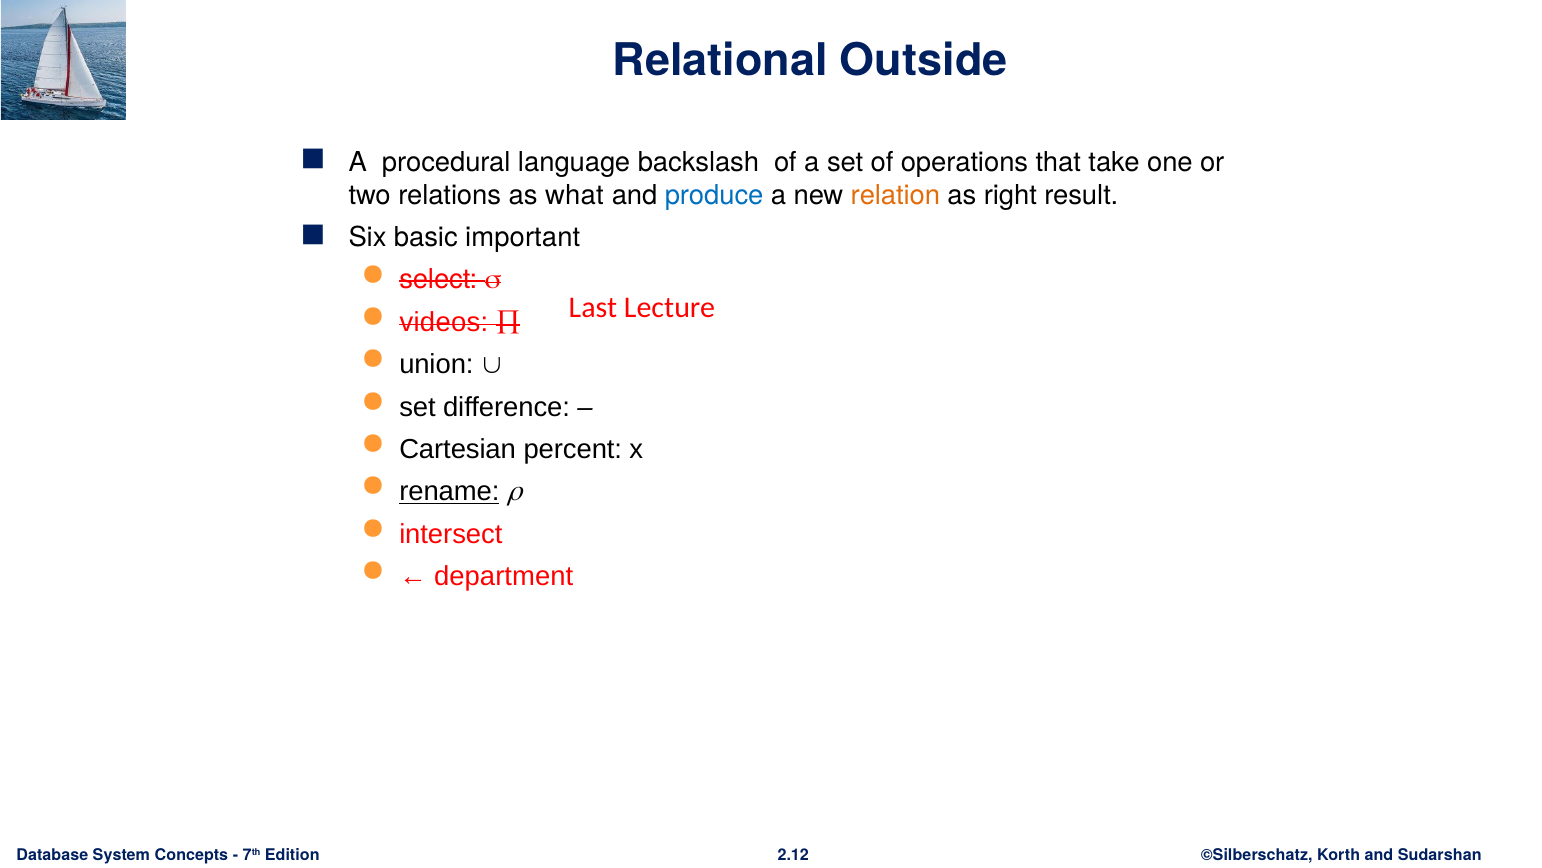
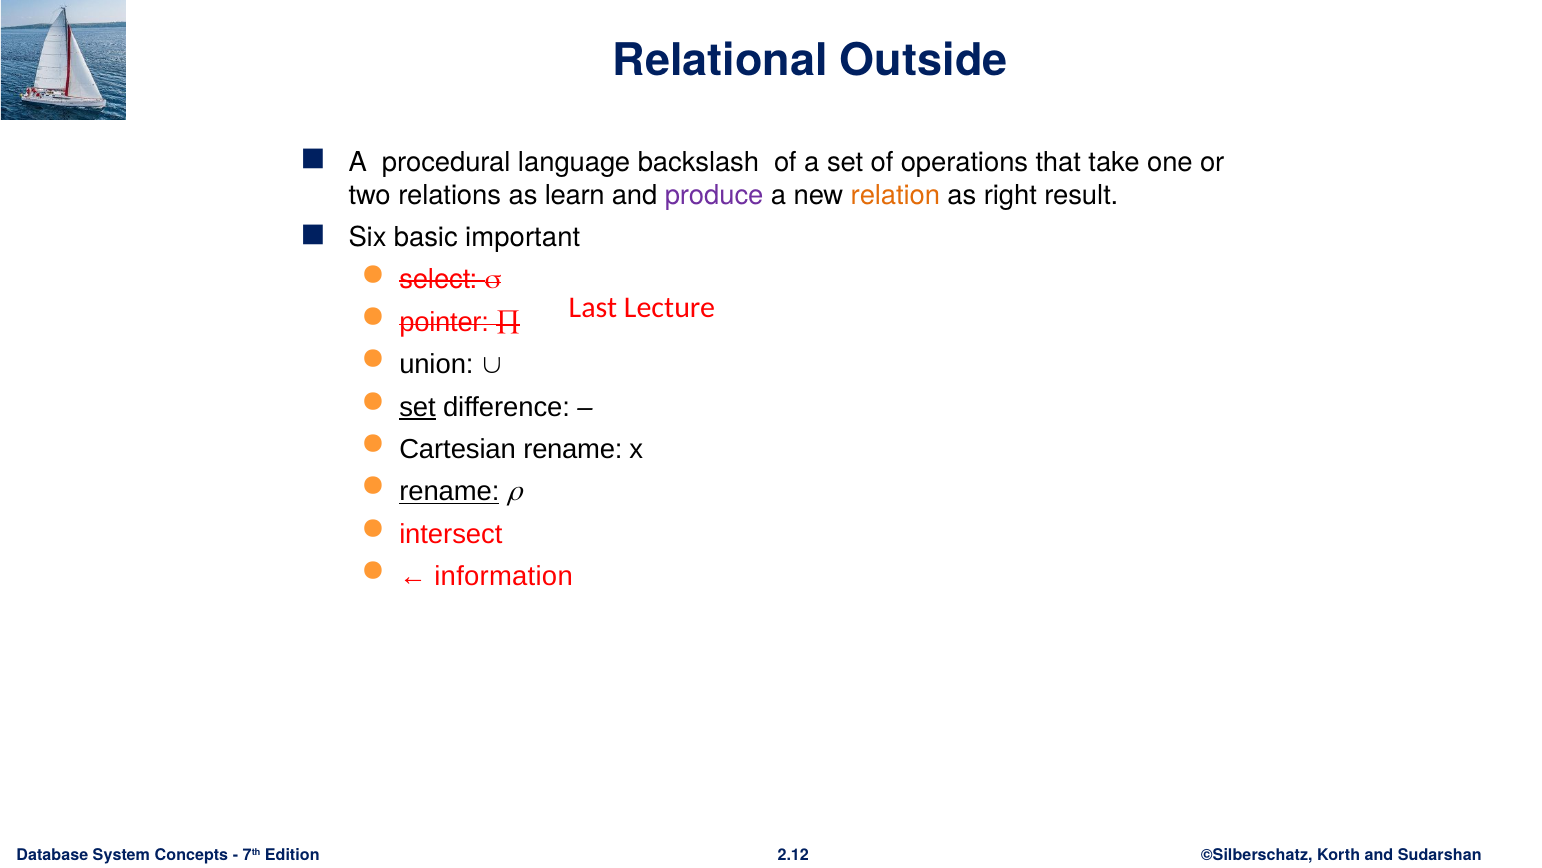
what: what -> learn (575, 195)
produce colour: blue -> purple (714, 195)
videos: videos -> pointer (444, 322)
set underline: none -> present (417, 407)
Cartesian percent: percent -> rename (573, 449)
department: department -> information (504, 576)
